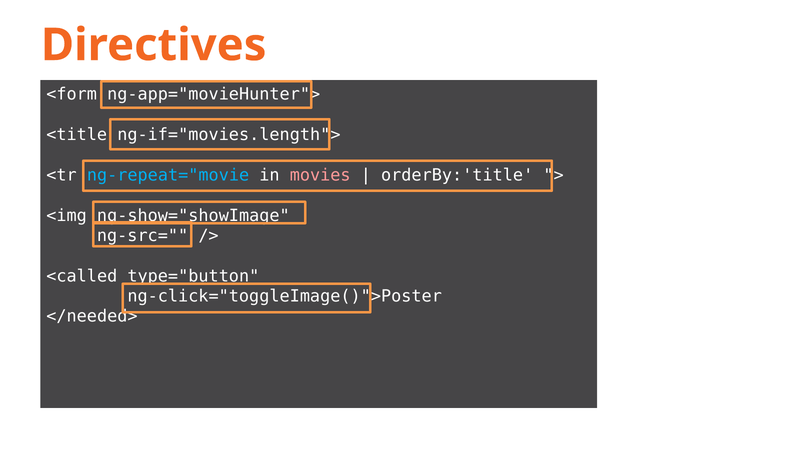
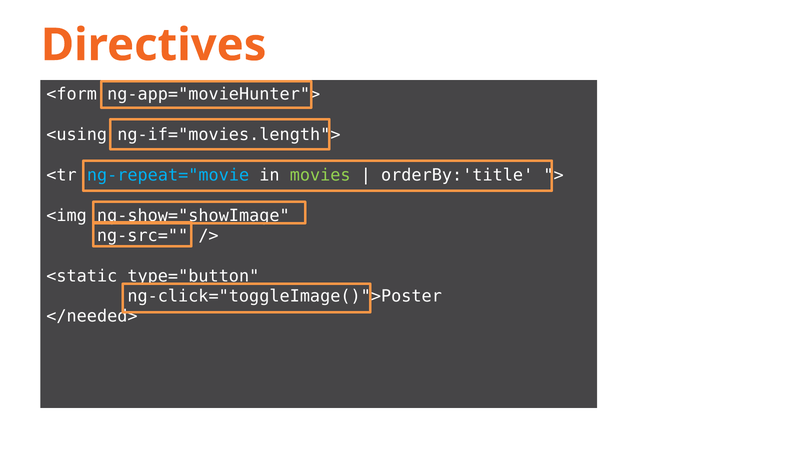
<title: <title -> <using (77, 135)
movies colour: pink -> light green (320, 175)
<called: <called -> <static (82, 276)
